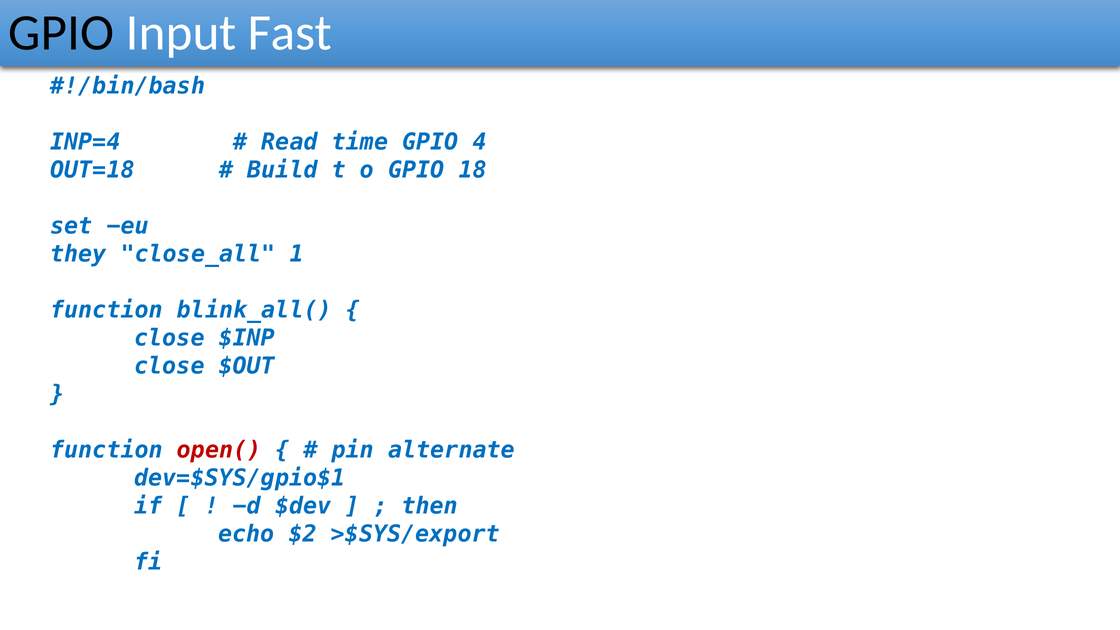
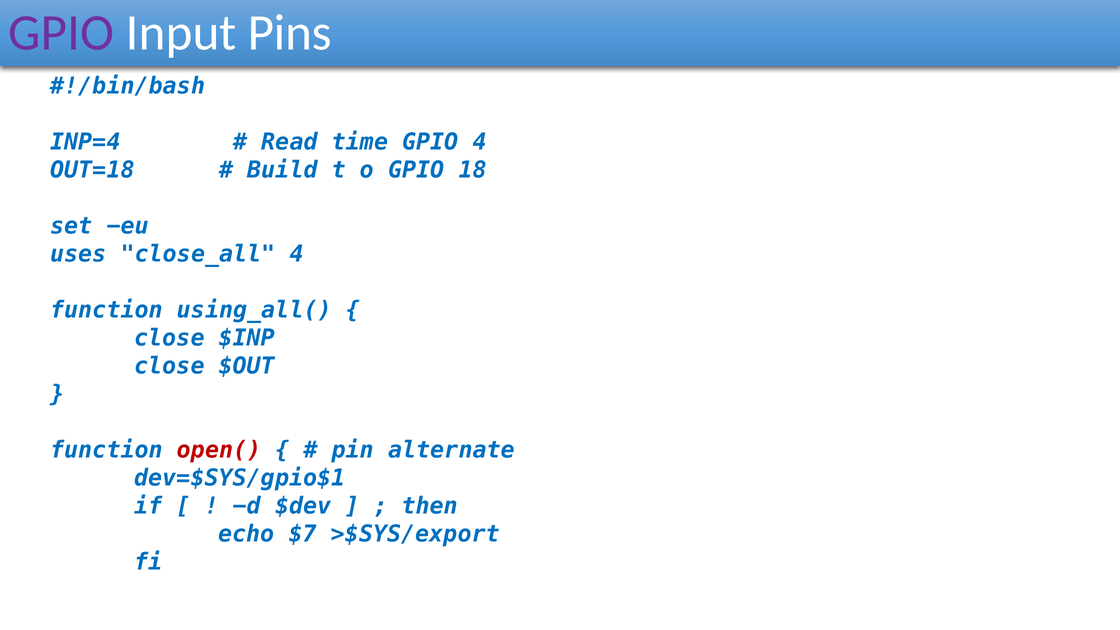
GPIO colour: black -> purple (61, 33)
Fast: Fast -> Pins (290, 33)
they: they -> uses (78, 254)
close_all 1: 1 -> 4 (297, 254)
blink_all(: blink_all( -> using_all( (254, 310)
$2: $2 -> $7 (303, 534)
